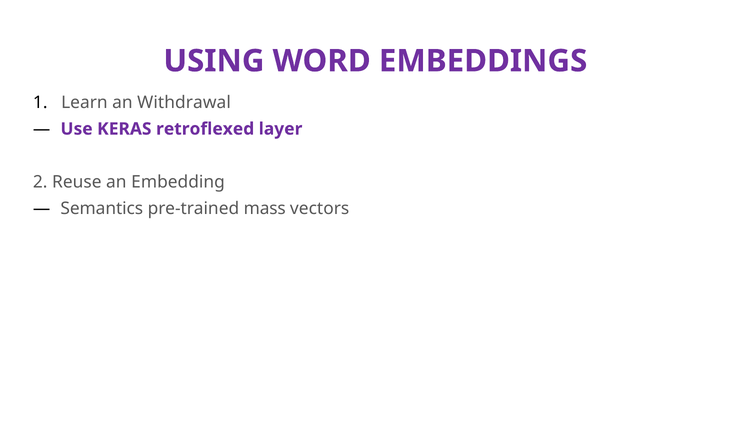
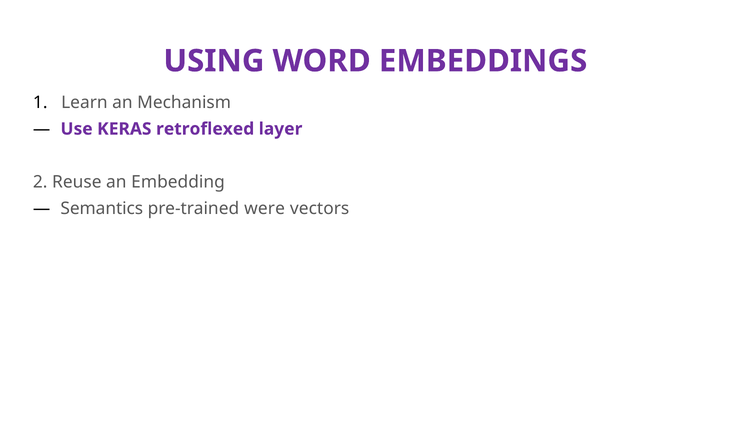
Withdrawal: Withdrawal -> Mechanism (184, 102)
mass: mass -> were (265, 209)
